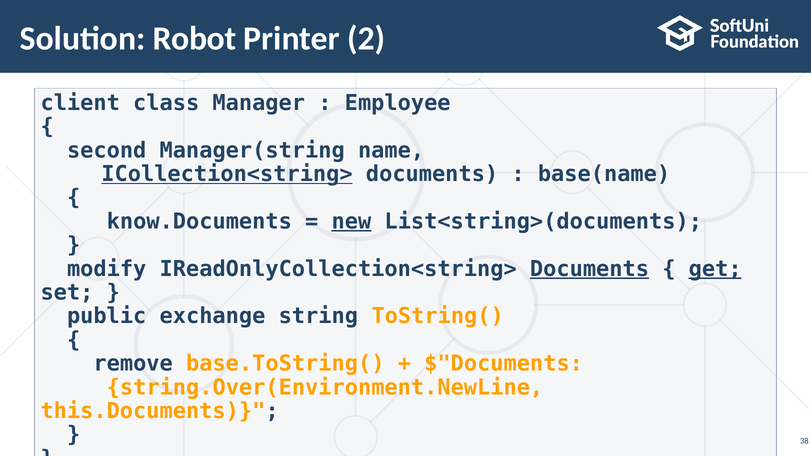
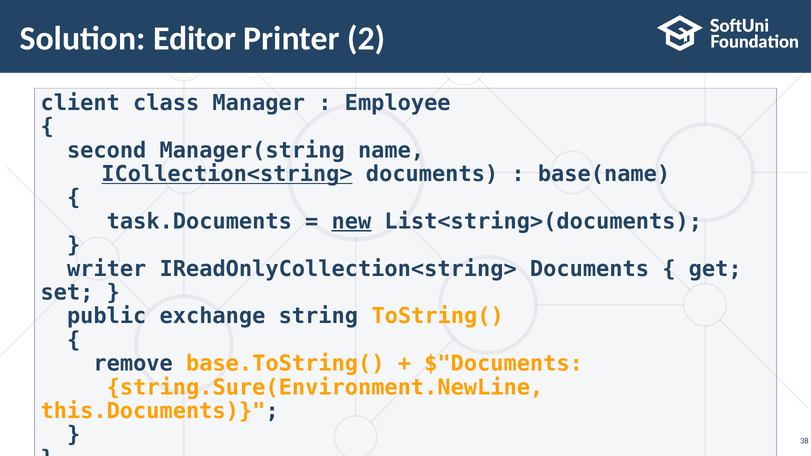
Robot: Robot -> Editor (195, 38)
know.Documents: know.Documents -> task.Documents (199, 221)
modify: modify -> writer (107, 269)
Documents underline: present -> none (589, 269)
get underline: present -> none (715, 269)
string.Over(Environment.NewLine: string.Over(Environment.NewLine -> string.Sure(Environment.NewLine (325, 387)
